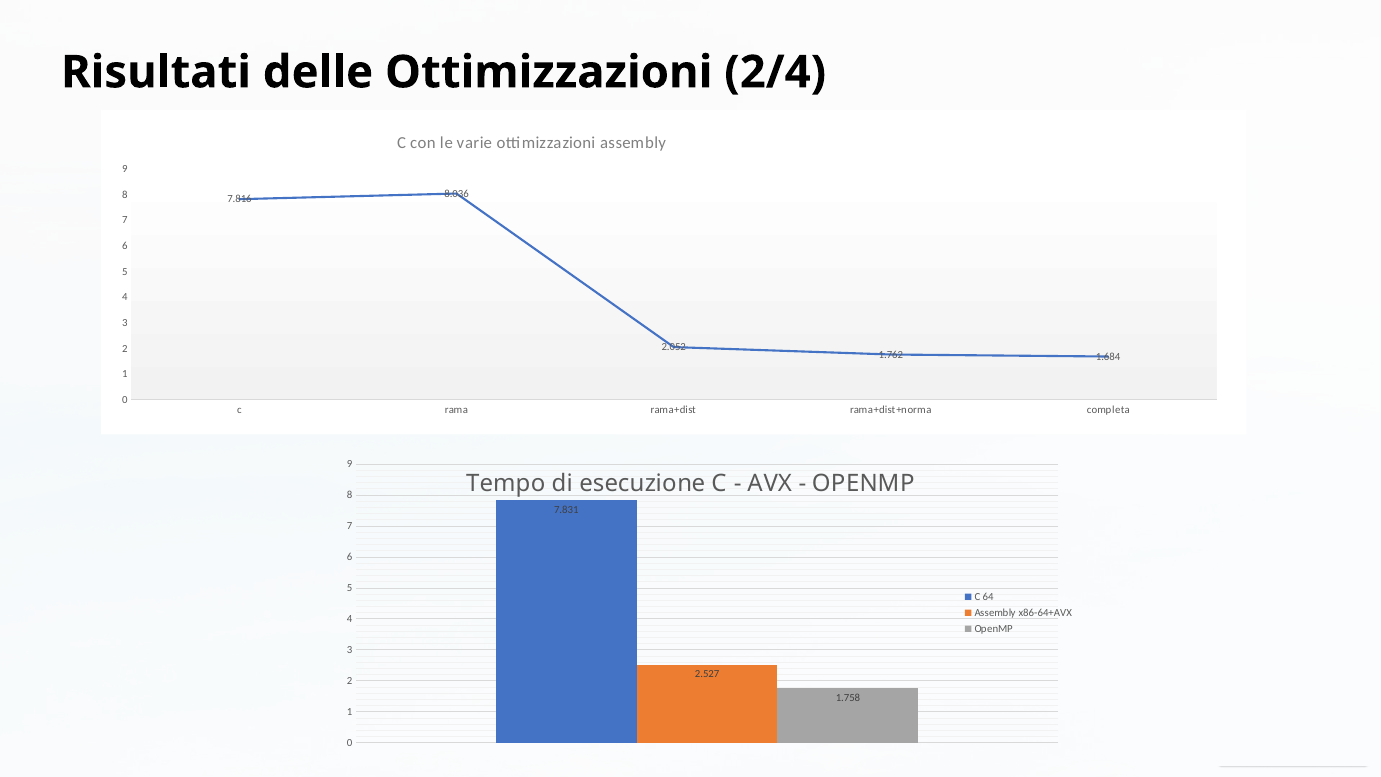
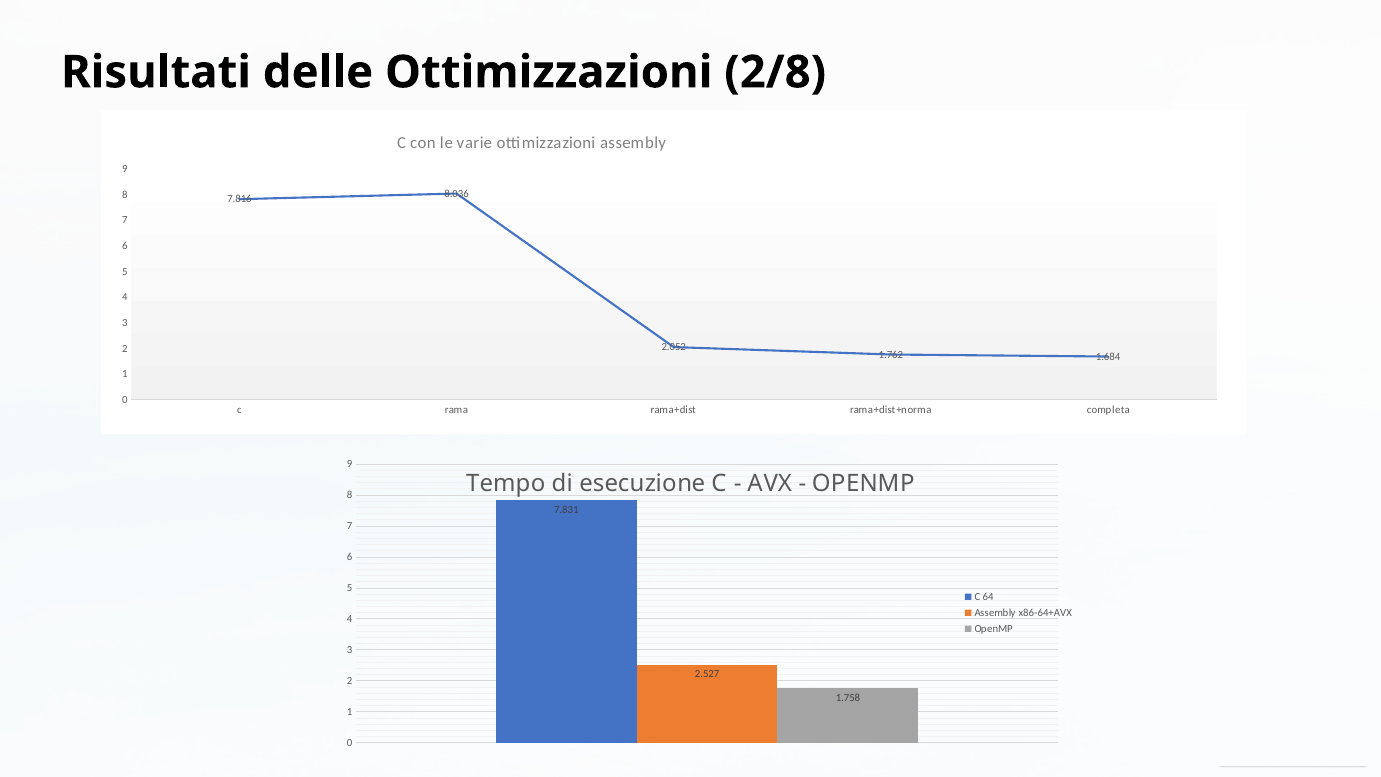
2/4: 2/4 -> 2/8 (775, 72)
